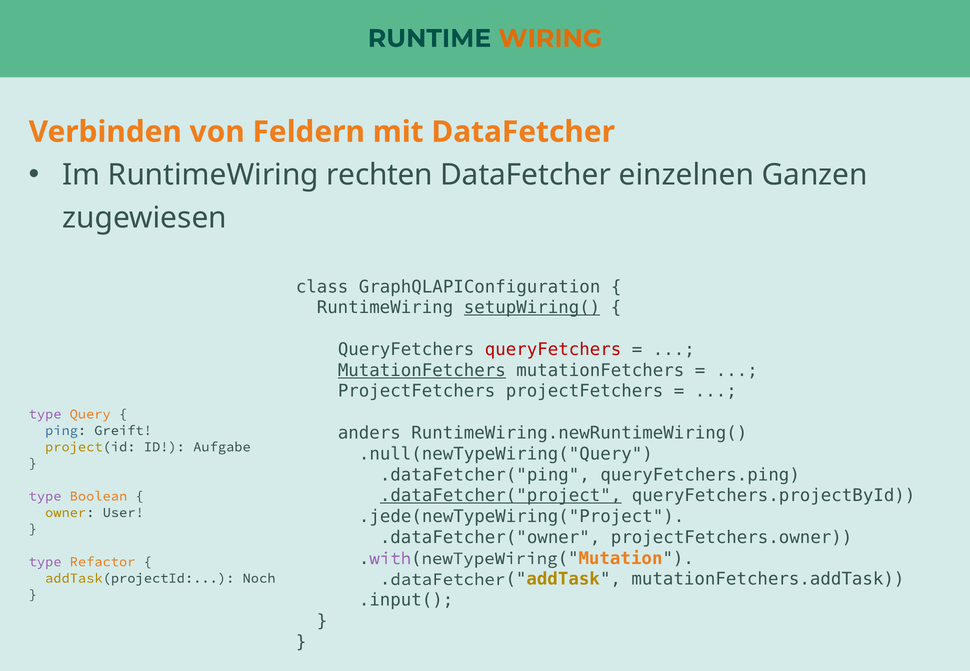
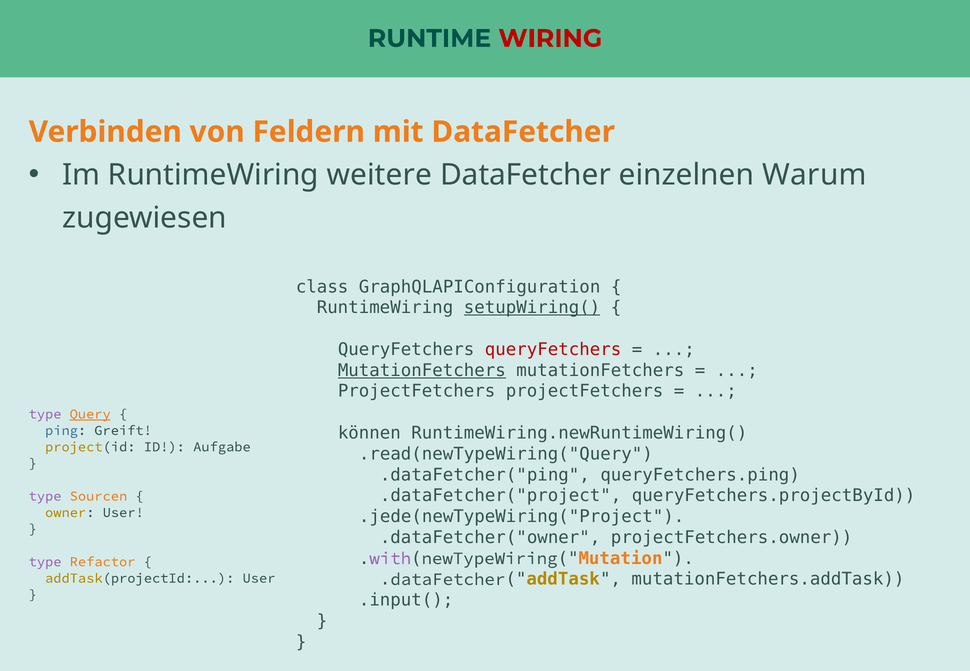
WIRING colour: orange -> red (550, 38)
rechten: rechten -> weitere (379, 175)
Ganzen: Ganzen -> Warum (815, 175)
Query underline: none -> present (90, 414)
anders: anders -> können (369, 433)
.null(newTypeWiring("Query: .null(newTypeWiring("Query -> .read(newTypeWiring("Query (506, 454)
.dataFetcher("project underline: present -> none (501, 496)
Boolean: Boolean -> Sourcen (98, 496)
addTask(projectId Noch: Noch -> User (259, 579)
